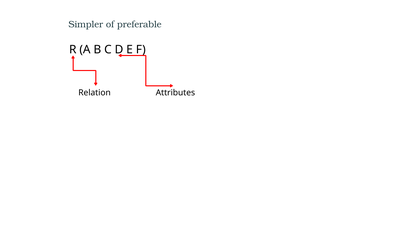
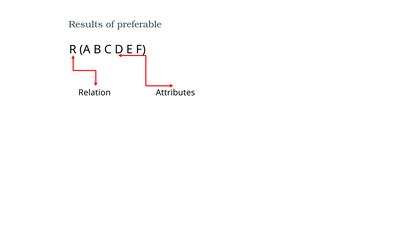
Simpler: Simpler -> Results (86, 24)
